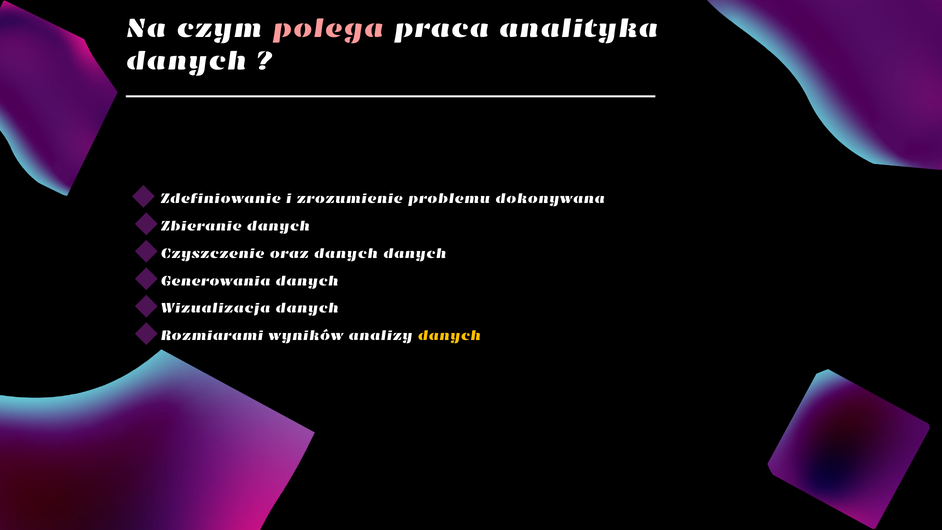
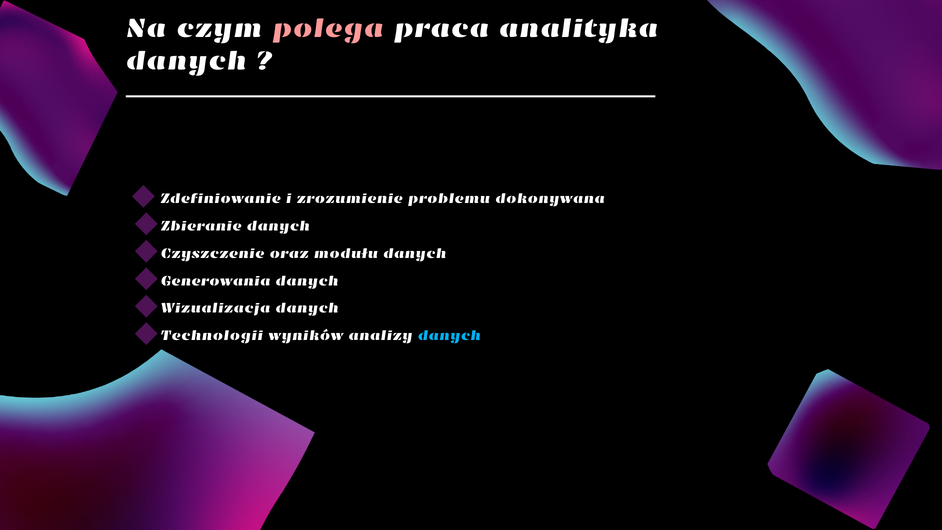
oraz danych: danych -> modułu (346, 253)
Rozmiarami: Rozmiarami -> Technologii (212, 336)
danych colour: yellow -> light blue (449, 336)
